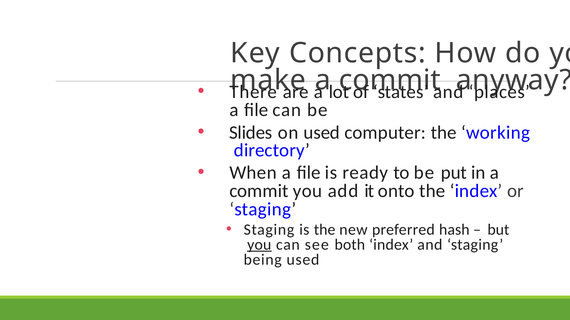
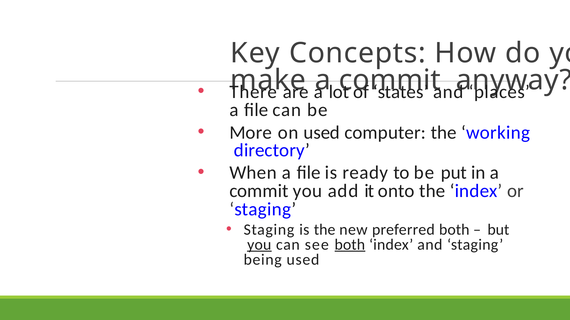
Slides: Slides -> More (251, 133)
preferred hash: hash -> both (454, 230)
both underline: none -> present (350, 245)
